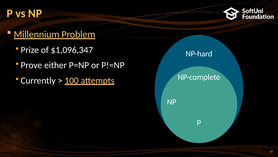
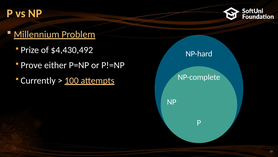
$1,096,347: $1,096,347 -> $4,430,492 (72, 50)
